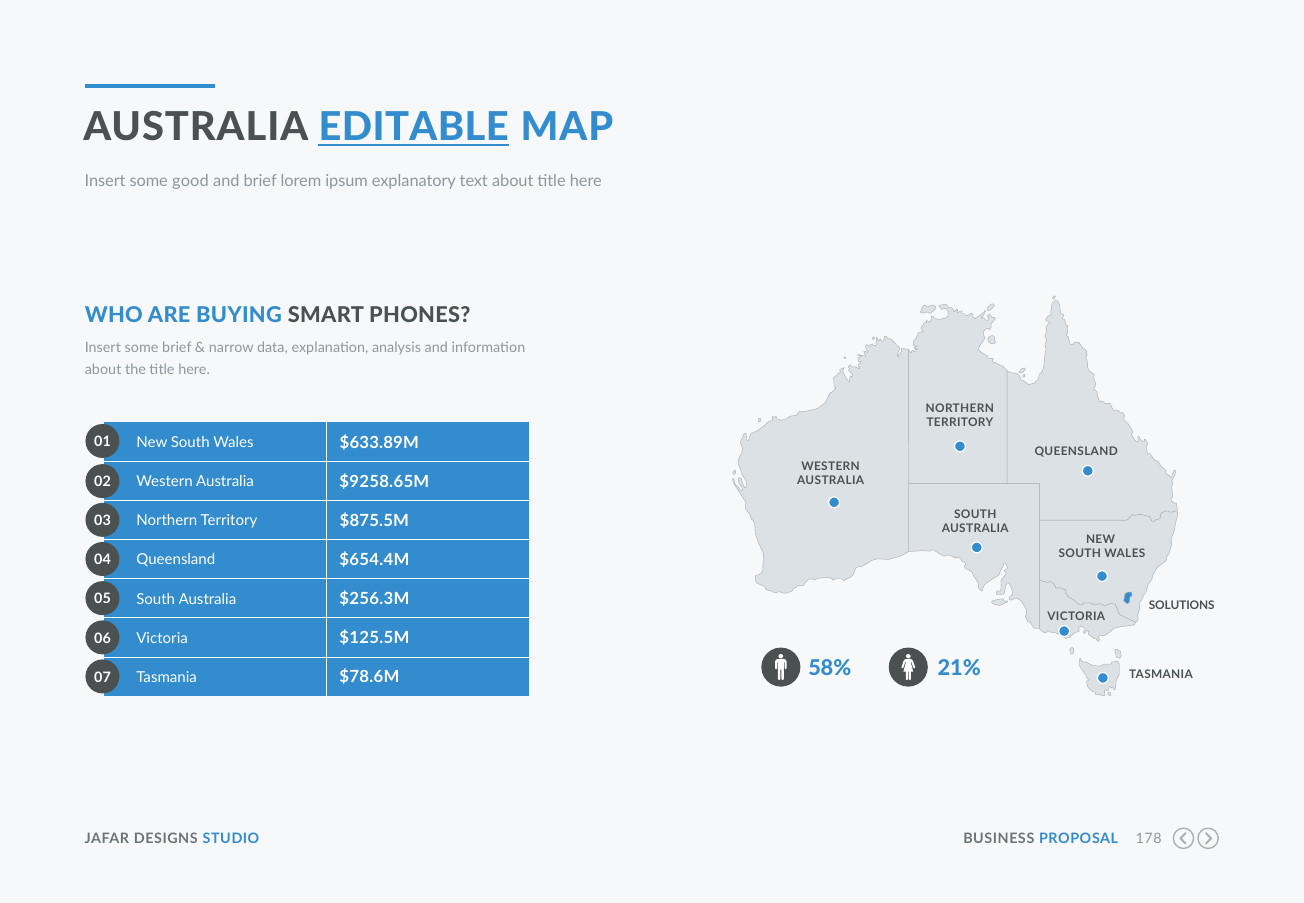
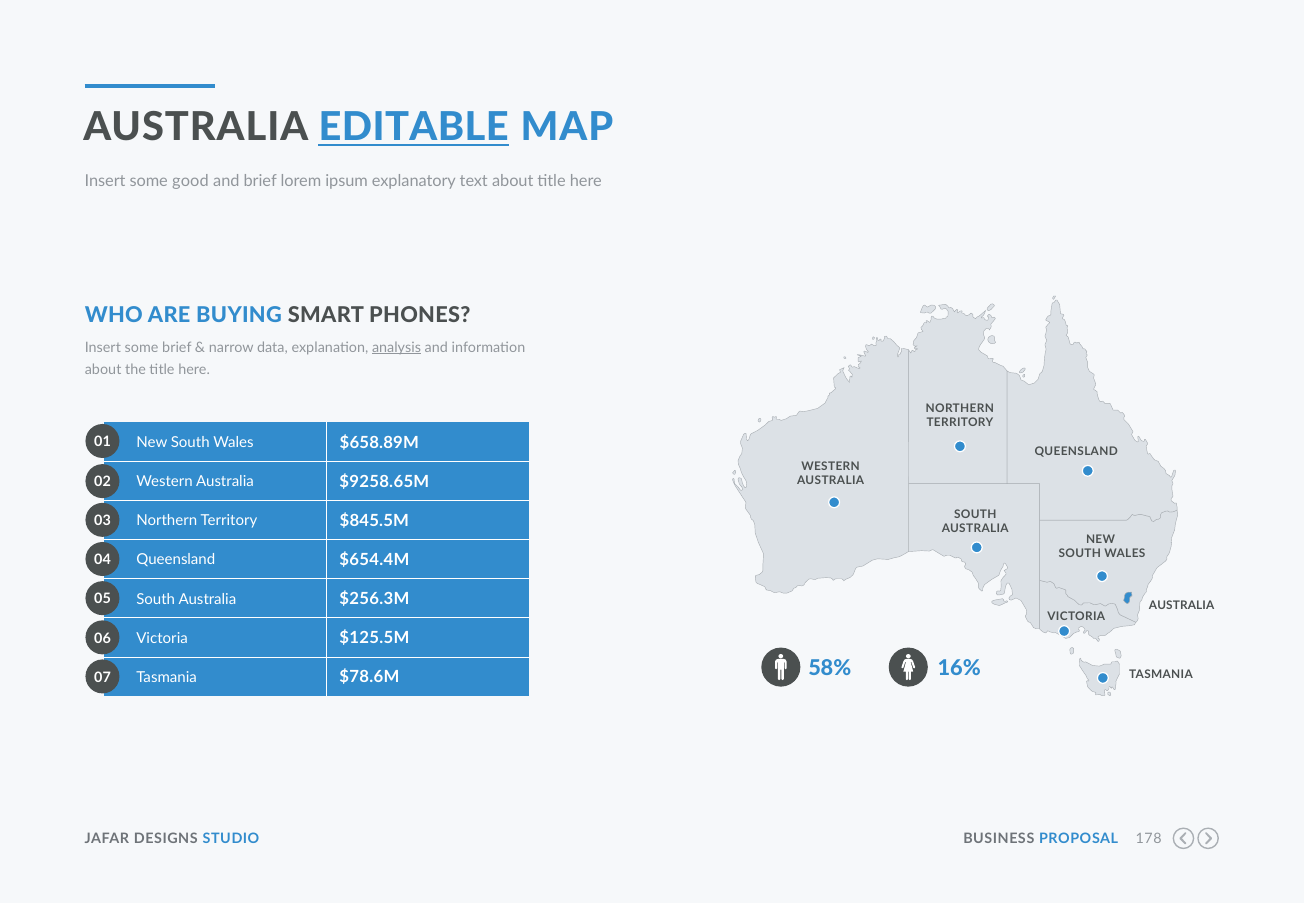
analysis underline: none -> present (397, 347)
$633.89M: $633.89M -> $658.89M (379, 443)
$875.5M: $875.5M -> $845.5M (374, 521)
SOLUTIONS: SOLUTIONS -> AUSTRALIA (1182, 606)
21%: 21% -> 16% (959, 668)
